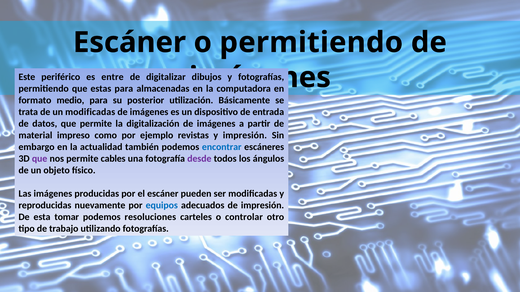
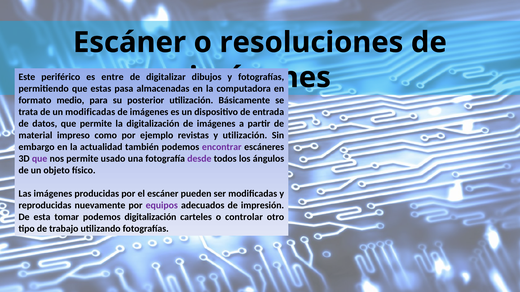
o permitiendo: permitiendo -> resoluciones (311, 42)
estas para: para -> pasa (124, 89)
y impresión: impresión -> utilización (245, 135)
encontrar colour: blue -> purple (222, 147)
cables: cables -> usado (113, 159)
equipos colour: blue -> purple (162, 206)
podemos resoluciones: resoluciones -> digitalización (150, 217)
